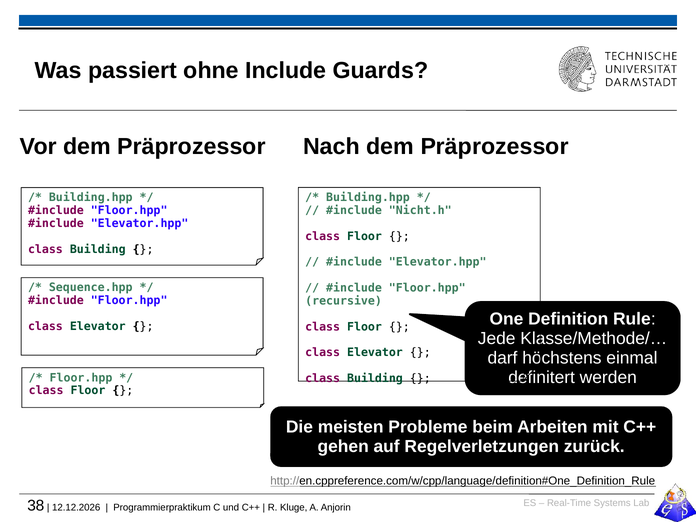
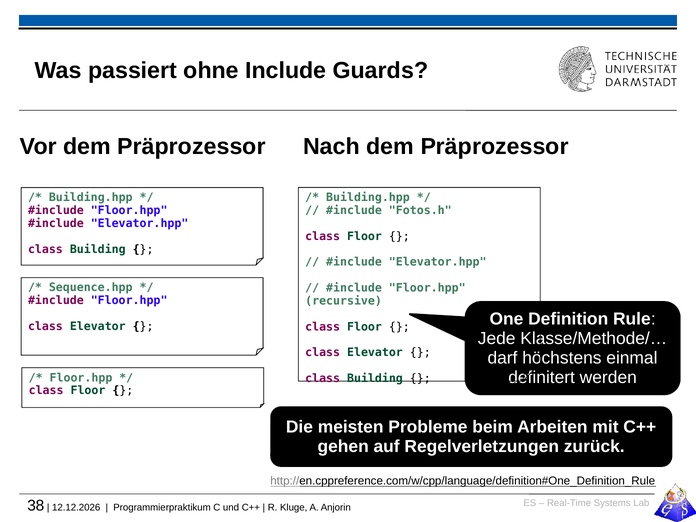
Nicht.h: Nicht.h -> Fotos.h (420, 210)
